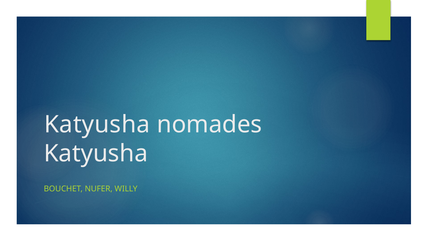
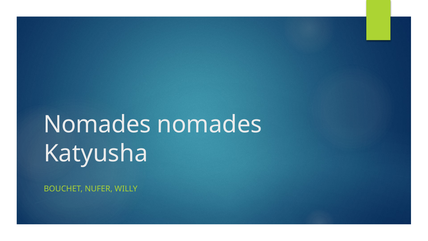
Katyusha: Katyusha -> Nomades (97, 124)
